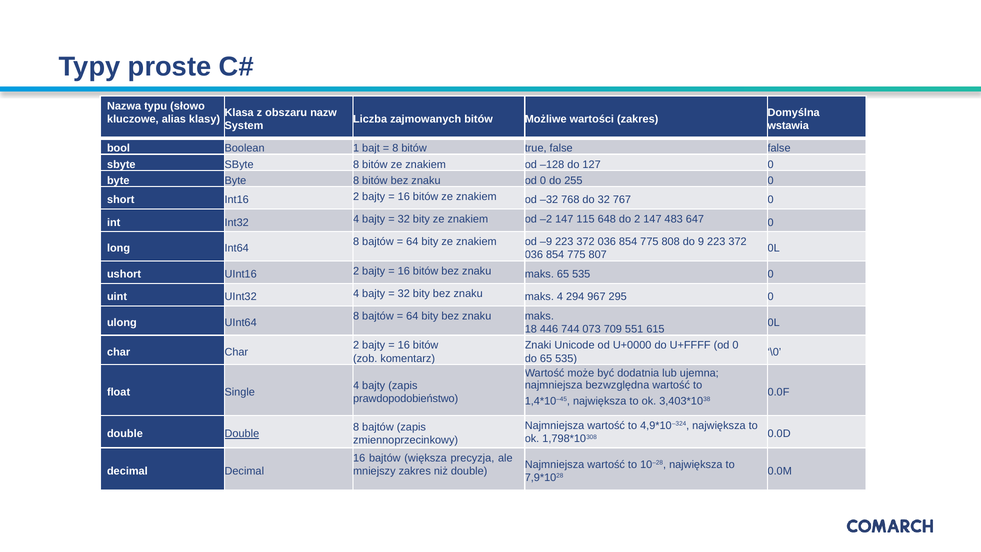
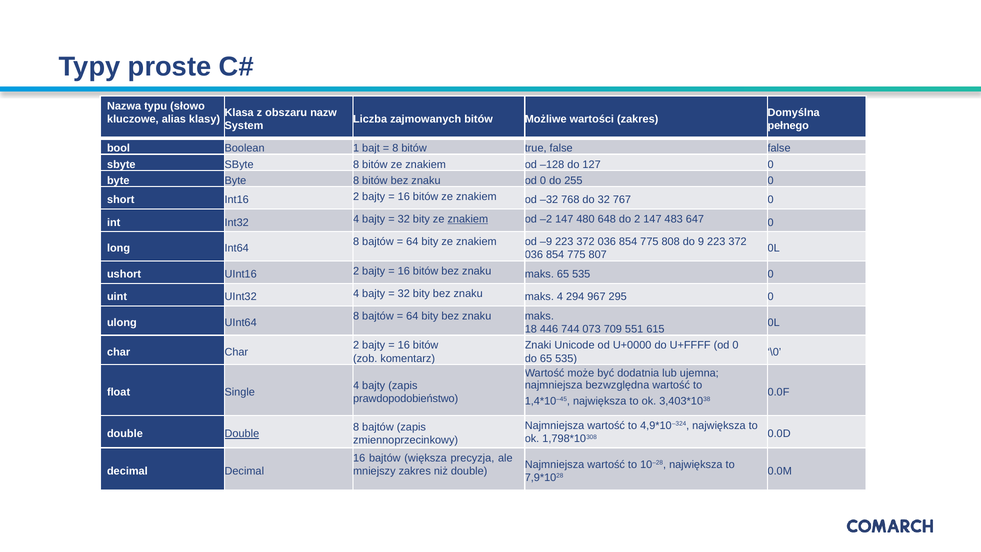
wstawia: wstawia -> pełnego (788, 126)
znakiem underline: none -> present (468, 219)
115: 115 -> 480 (586, 219)
